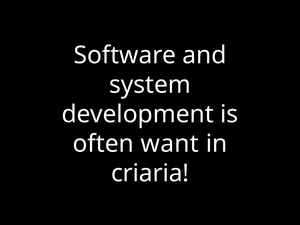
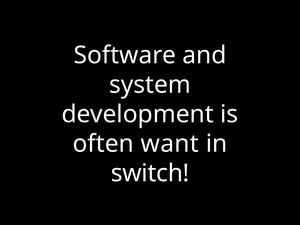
criaria: criaria -> switch (150, 173)
